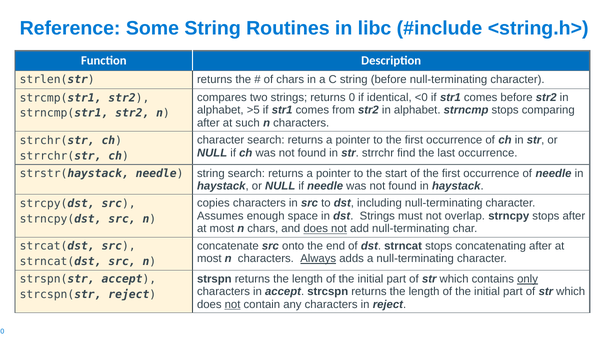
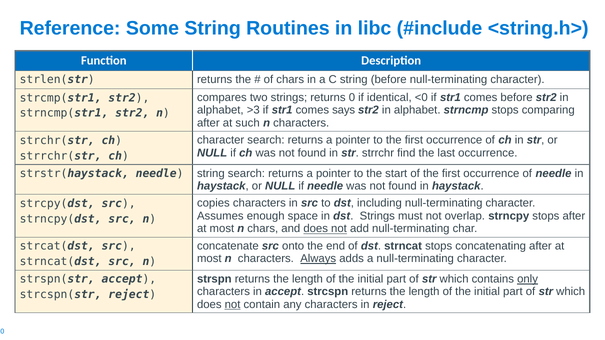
>5: >5 -> >3 (253, 110)
from: from -> says (344, 110)
